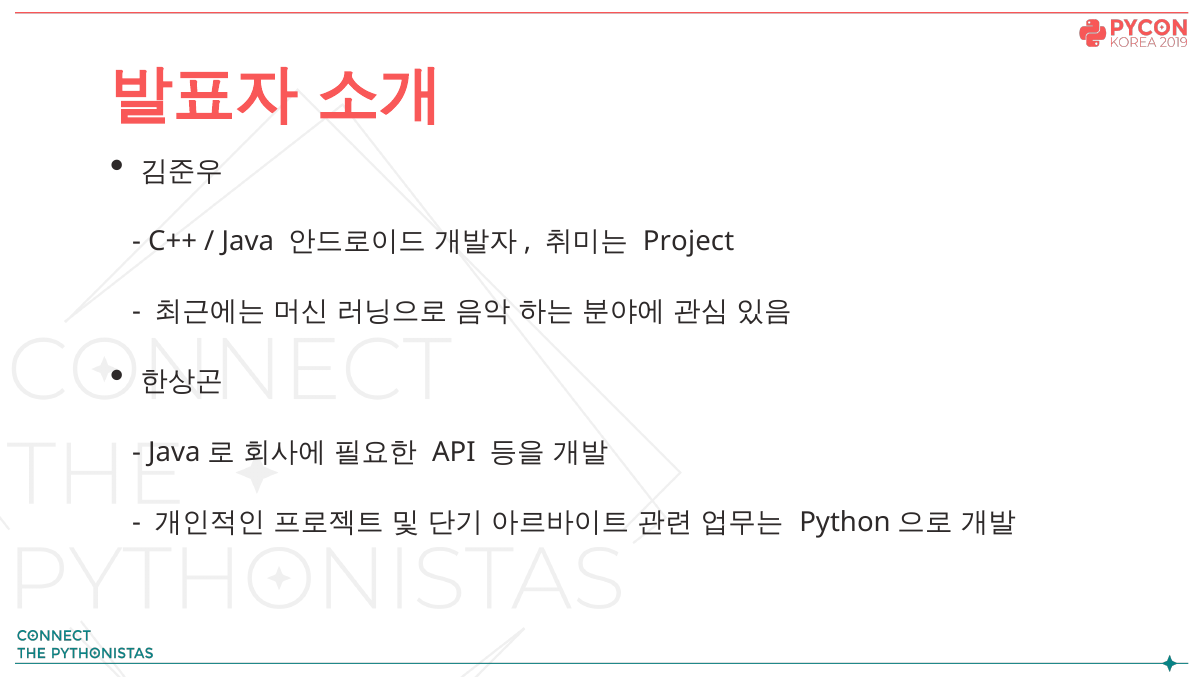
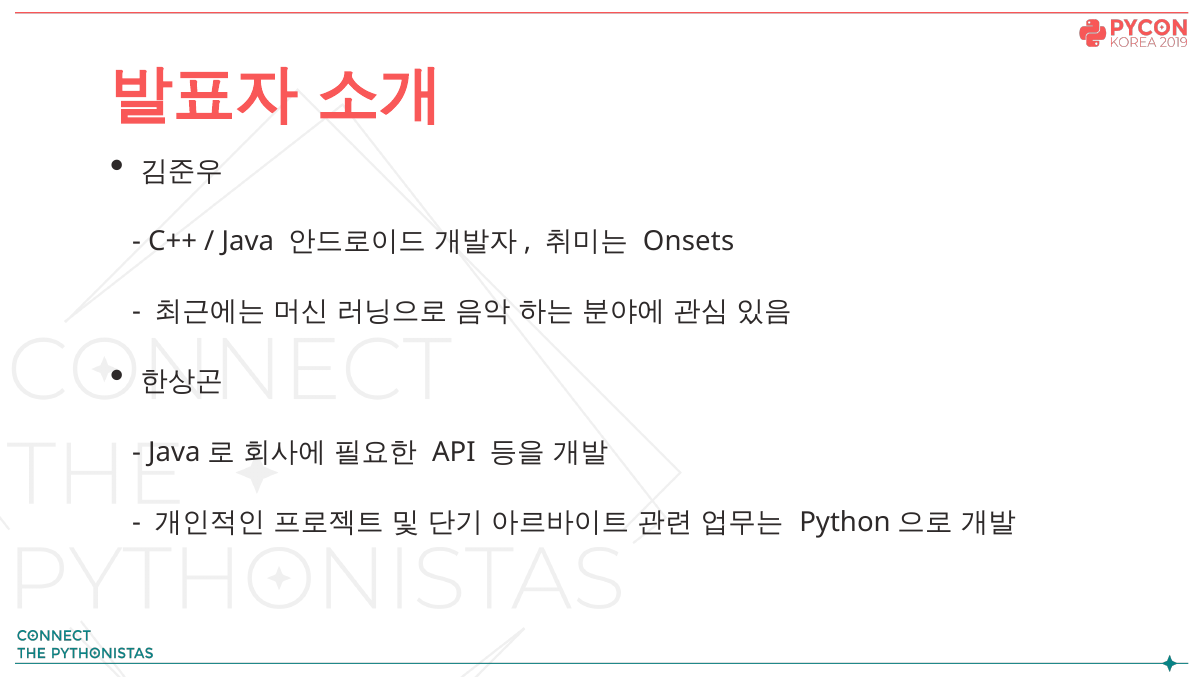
Project: Project -> Onsets (689, 242)
